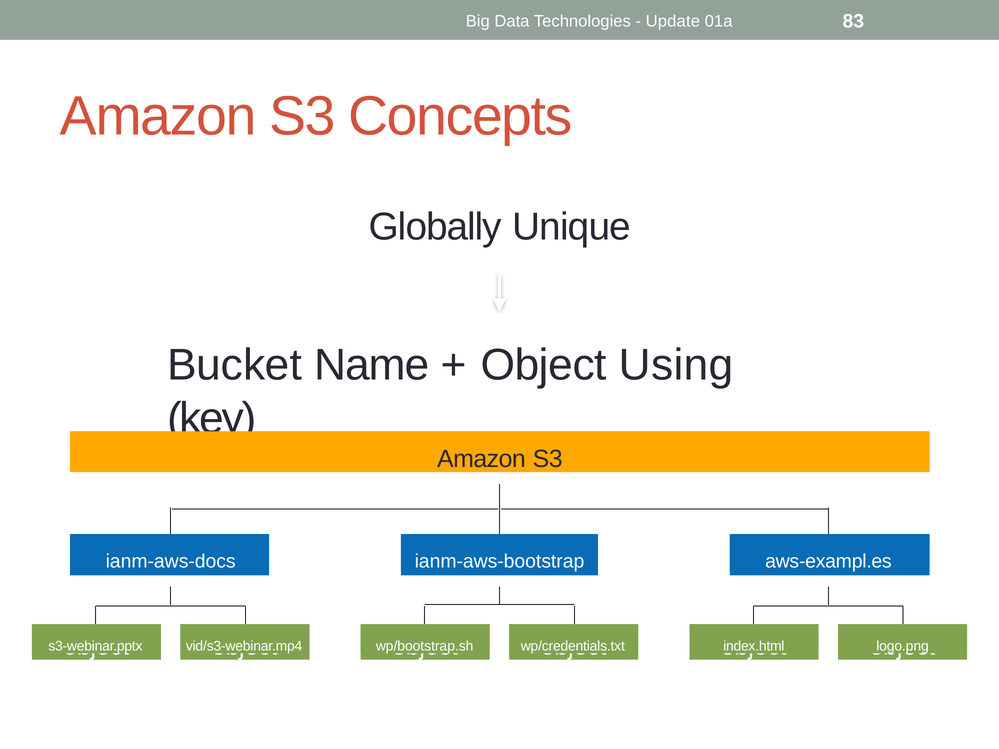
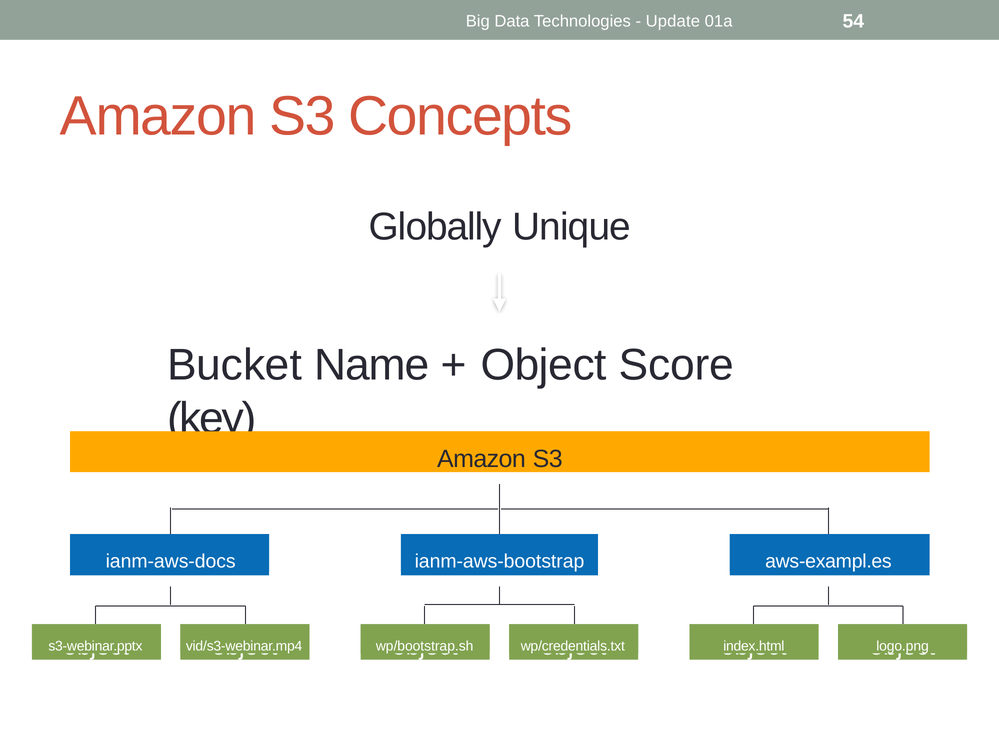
83: 83 -> 54 (853, 21)
Using: Using -> Score (676, 365)
